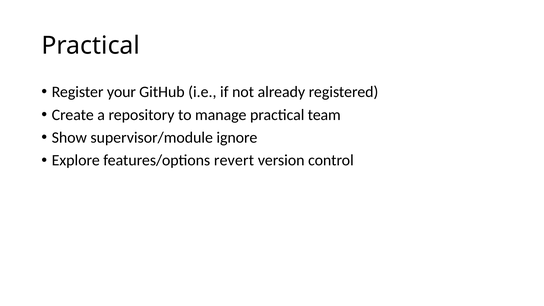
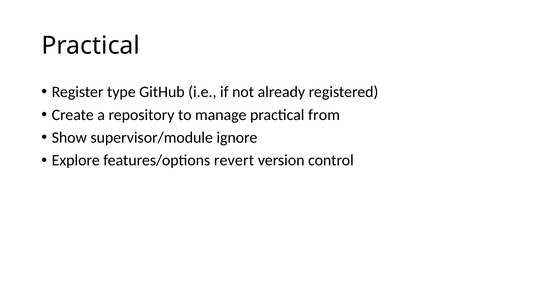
your: your -> type (121, 92)
team: team -> from (324, 115)
